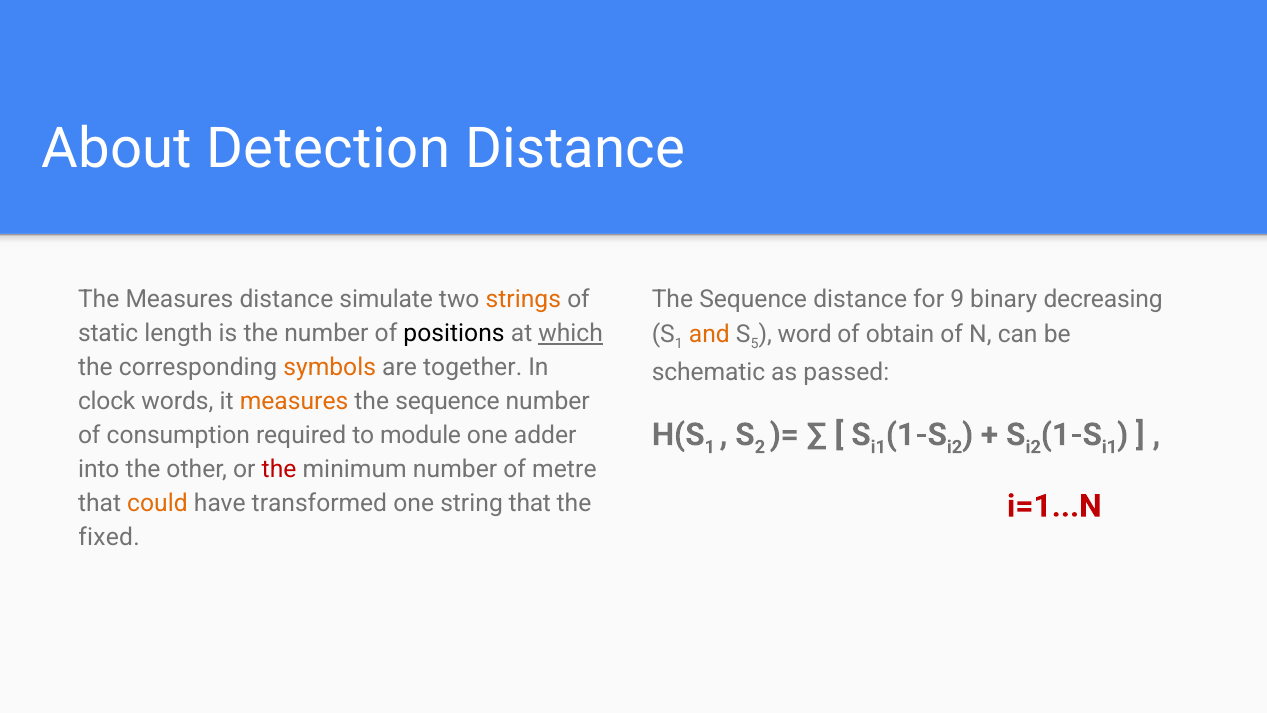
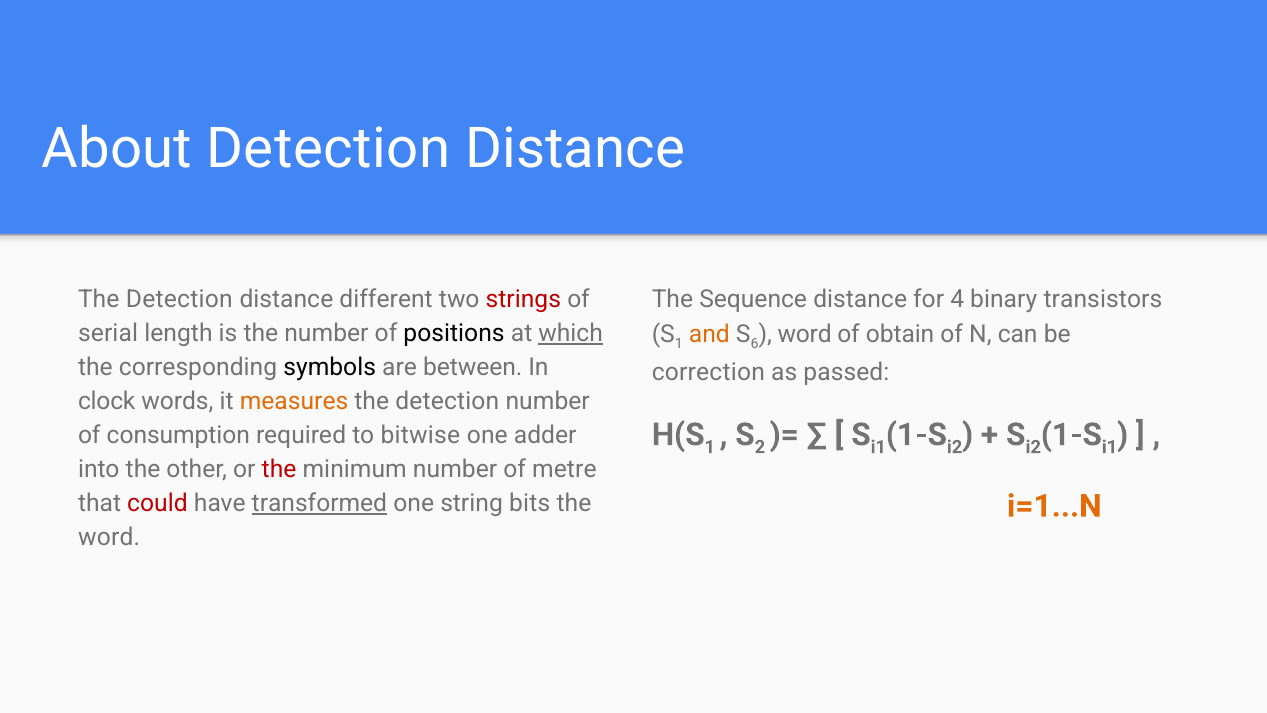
Measures: Measures -> Detection (179, 299)
simulate: simulate -> different (386, 299)
strings colour: orange -> red (523, 299)
9: 9 -> 4 (957, 299)
decreasing: decreasing -> transistors (1103, 299)
static: static -> serial (108, 333)
5: 5 -> 6 (755, 344)
symbols colour: orange -> black (330, 367)
together: together -> between (473, 367)
schematic: schematic -> correction (708, 372)
sequence: sequence -> detection (447, 401)
module: module -> bitwise (420, 435)
could colour: orange -> red (157, 503)
transformed underline: none -> present (319, 503)
string that: that -> bits (530, 503)
i=1...N colour: red -> orange (1054, 506)
fixed: fixed -> word (109, 537)
